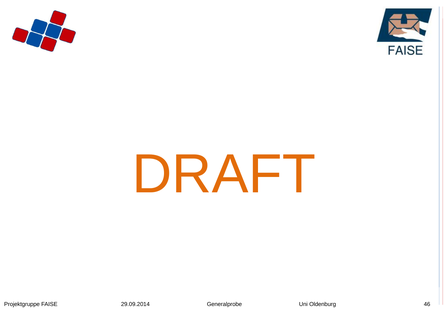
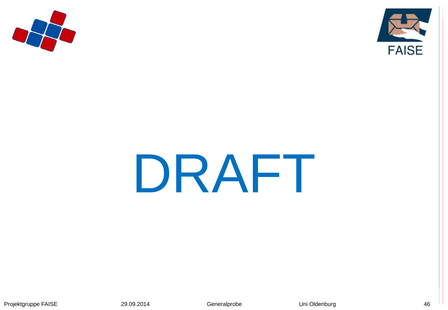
DRAFT colour: orange -> blue (224, 174)
